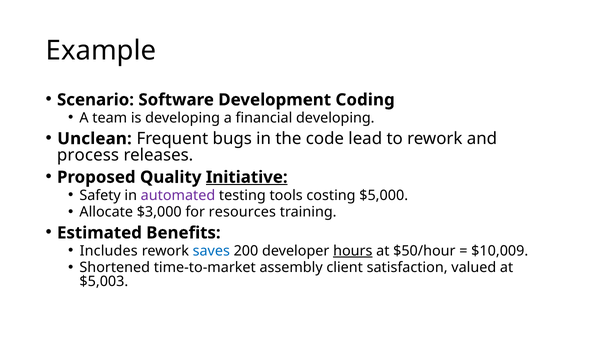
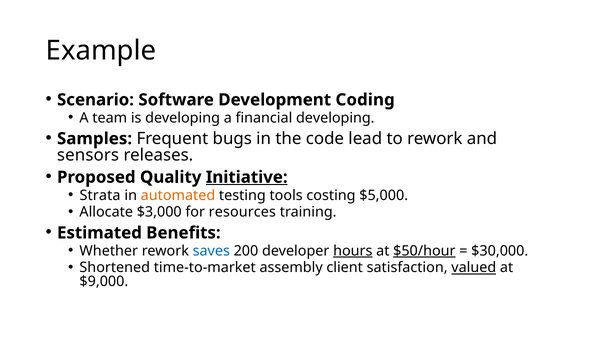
Unclean: Unclean -> Samples (95, 138)
process: process -> sensors (88, 155)
Safety: Safety -> Strata (100, 195)
automated colour: purple -> orange (178, 195)
Includes: Includes -> Whether (109, 251)
$50/hour underline: none -> present (424, 251)
$10,009: $10,009 -> $30,000 (500, 251)
valued underline: none -> present (474, 267)
$5,003: $5,003 -> $9,000 (104, 281)
